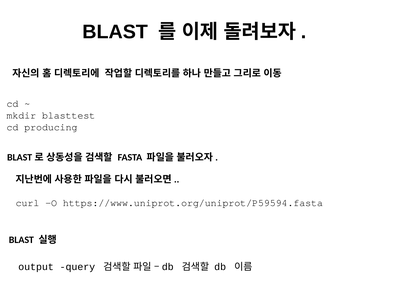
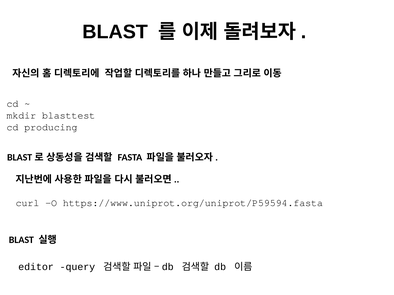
output: output -> editor (36, 267)
